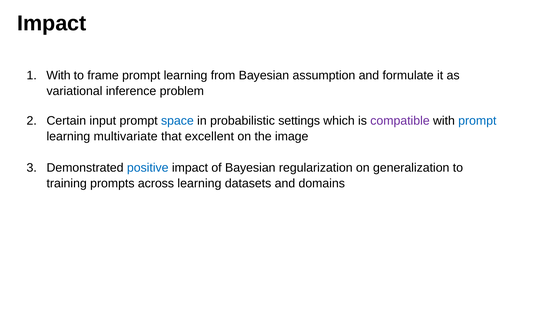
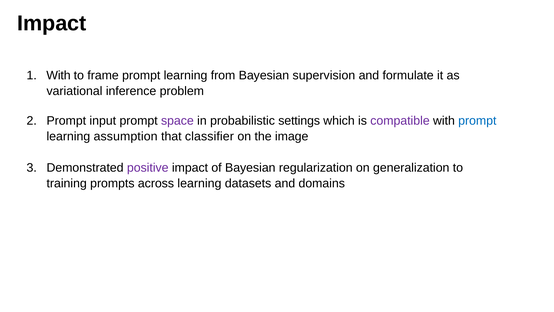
assumption: assumption -> supervision (324, 75)
Certain: Certain -> Prompt (66, 120)
space colour: blue -> purple (177, 120)
multivariate: multivariate -> assumption (126, 136)
excellent: excellent -> classifier (209, 136)
positive colour: blue -> purple (148, 168)
